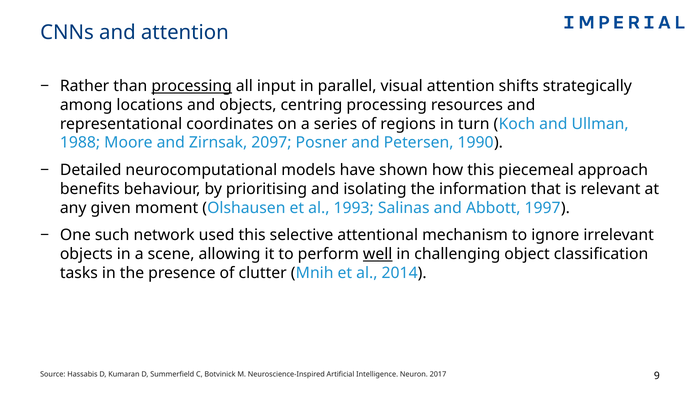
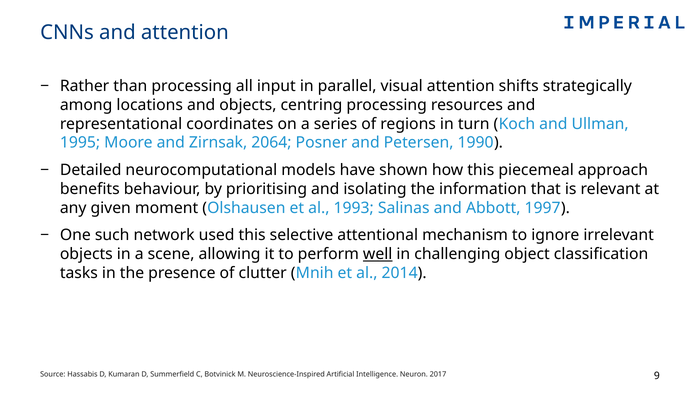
processing underline: present -> none (192, 86)
1988: 1988 -> 1995 (80, 143)
2097: 2097 -> 2064 (271, 143)
